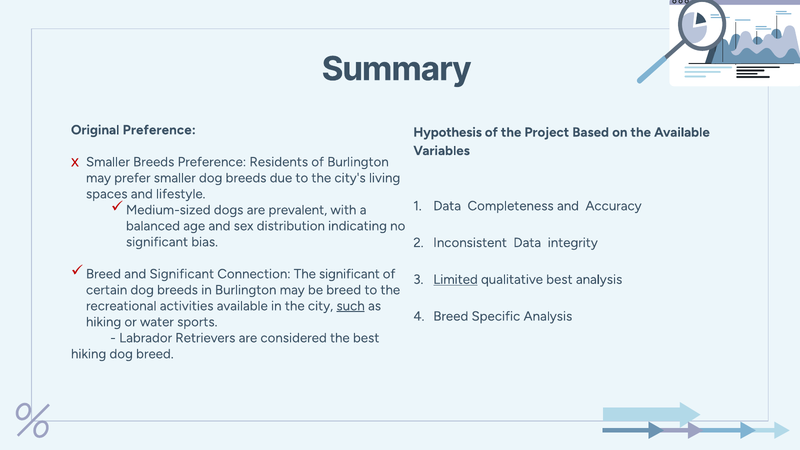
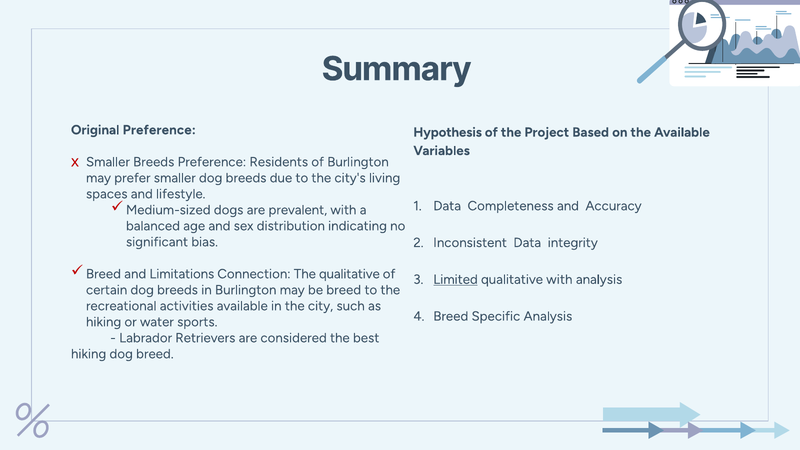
and Significant: Significant -> Limitations (182, 274)
The significant: significant -> qualitative (349, 274)
qualitative best: best -> with (559, 279)
such underline: present -> none (351, 306)
